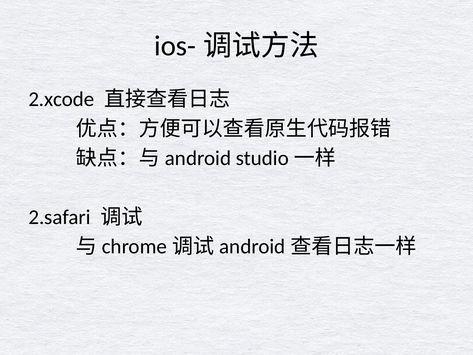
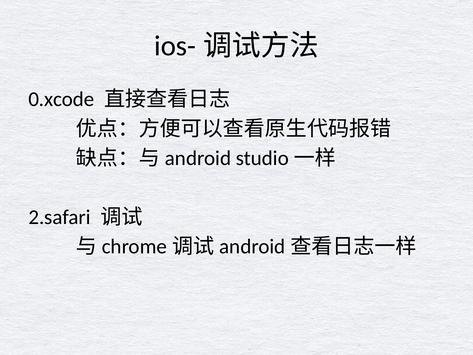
2.xcode: 2.xcode -> 0.xcode (61, 99)
